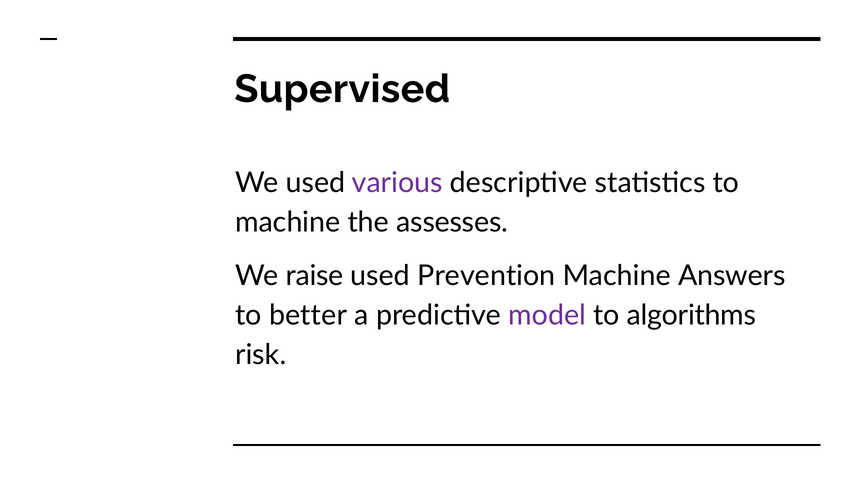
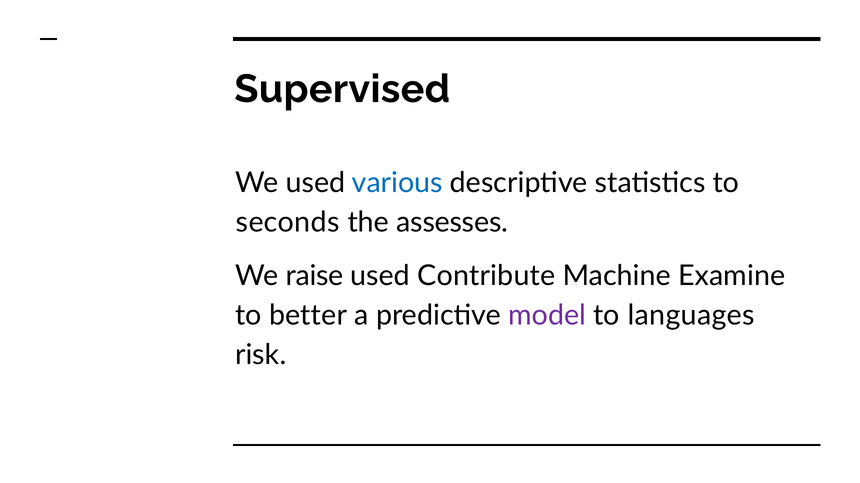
various colour: purple -> blue (397, 183)
machine: machine -> seconds (288, 223)
Prevention: Prevention -> Contribute (486, 276)
Answers: Answers -> Examine (732, 276)
algorithms: algorithms -> languages (691, 316)
